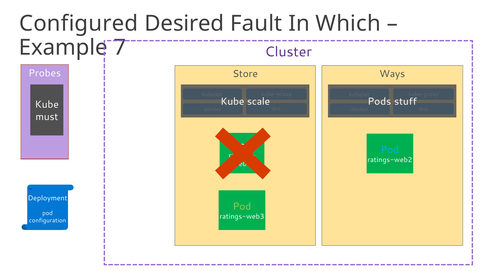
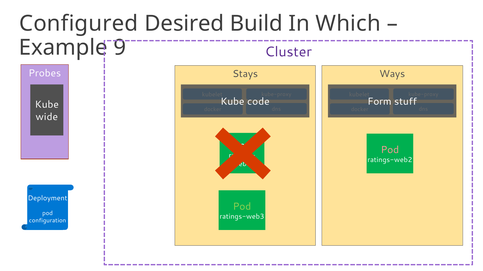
Fault: Fault -> Build (256, 24)
7: 7 -> 9 (120, 48)
Store: Store -> Stays (245, 74)
scale: scale -> code (258, 102)
Pods: Pods -> Form (379, 102)
must: must -> wide (47, 117)
Pod colour: light blue -> pink (390, 150)
